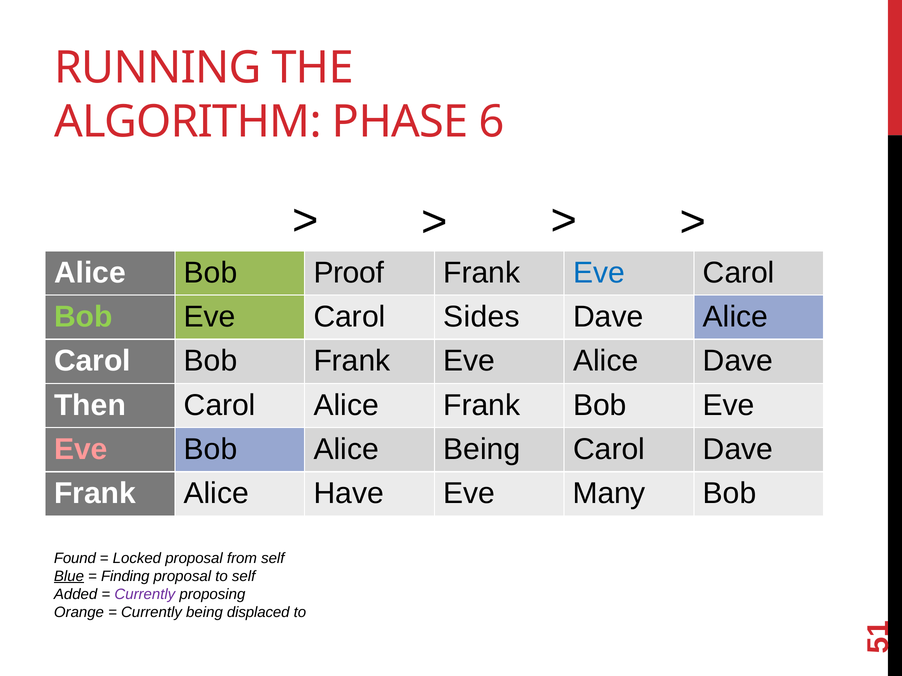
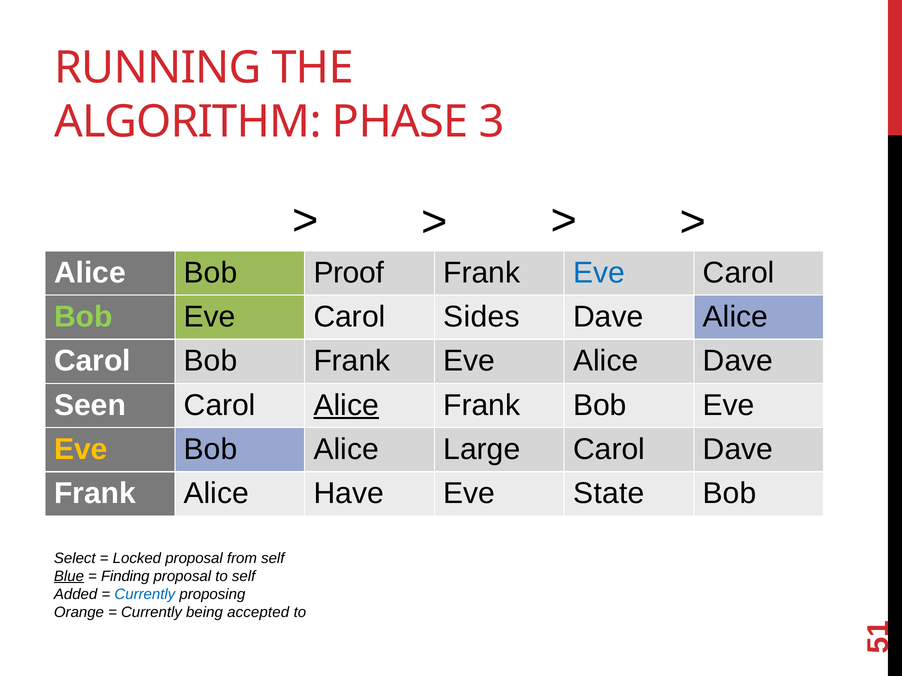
6: 6 -> 3 (491, 122)
Then: Then -> Seen (90, 405)
Alice underline: none -> present (346, 405)
Eve colour: pink -> yellow (81, 450)
Alice Being: Being -> Large (482, 450)
Many: Many -> State (609, 494)
Found: Found -> Select (75, 559)
Currently colour: purple -> blue (145, 595)
displaced: displaced -> accepted (258, 613)
